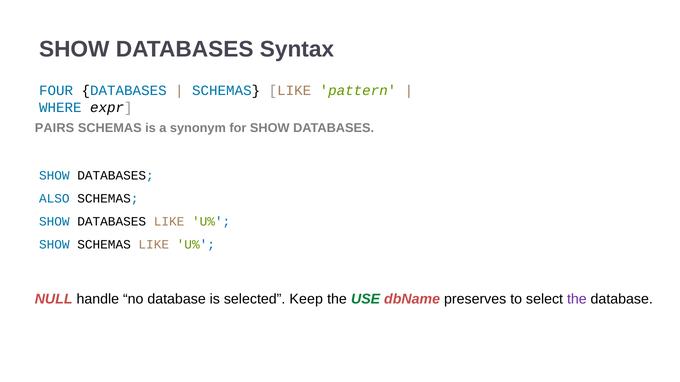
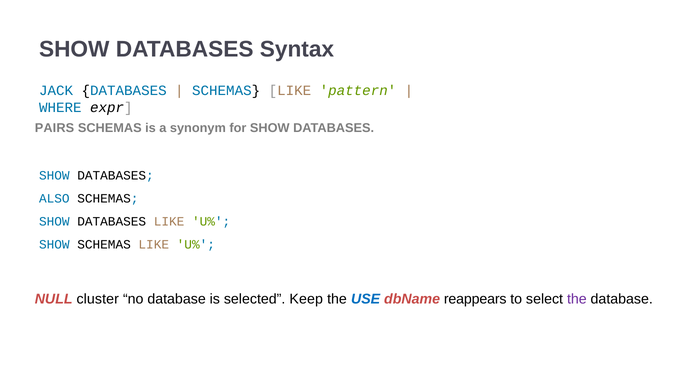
FOUR: FOUR -> JACK (56, 91)
handle: handle -> cluster (98, 299)
USE colour: green -> blue (366, 299)
preserves: preserves -> reappears (475, 299)
